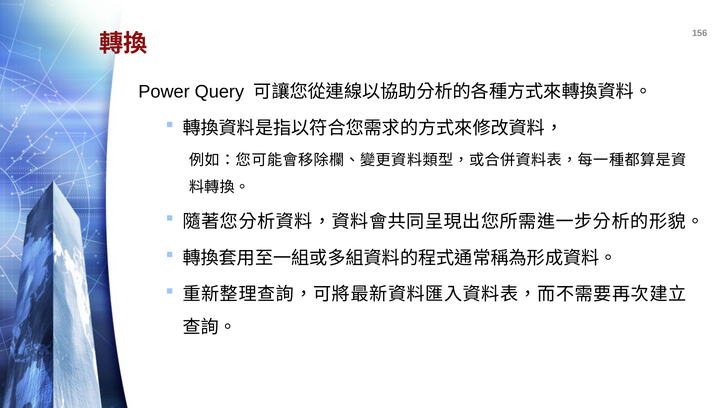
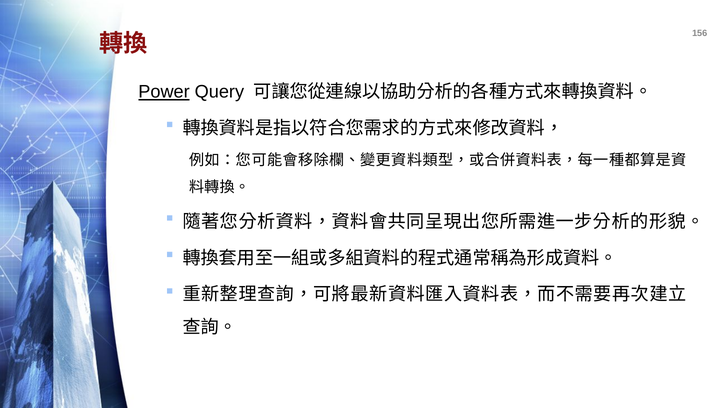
Power underline: none -> present (164, 92)
